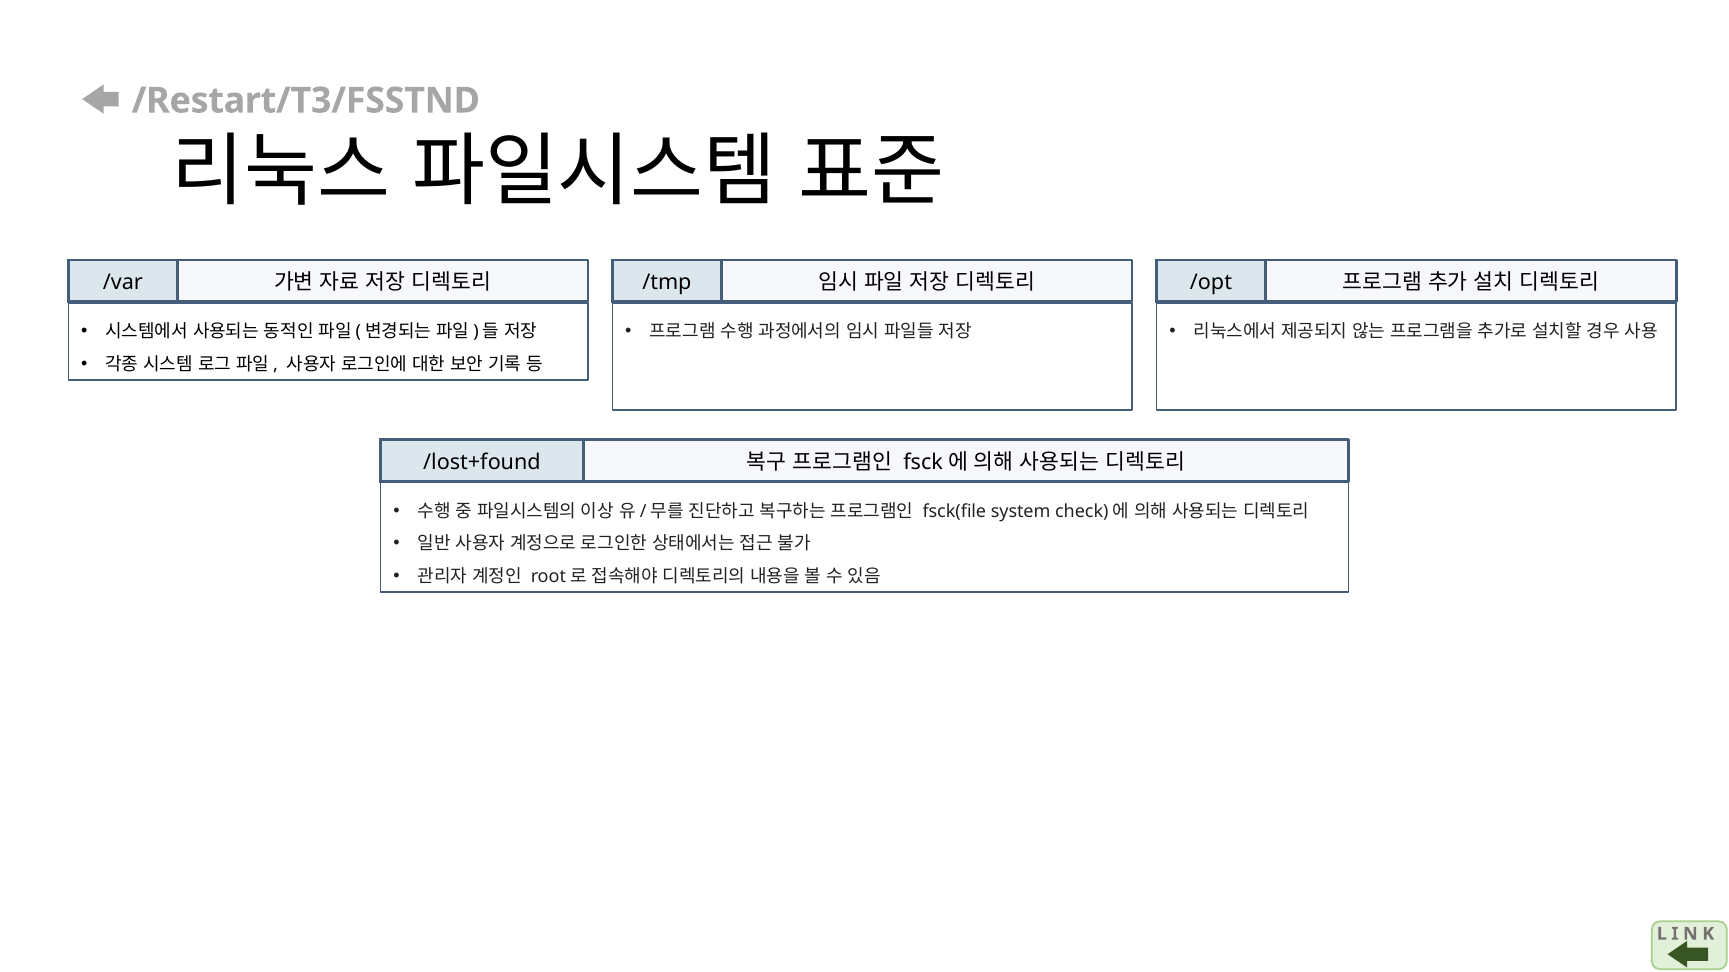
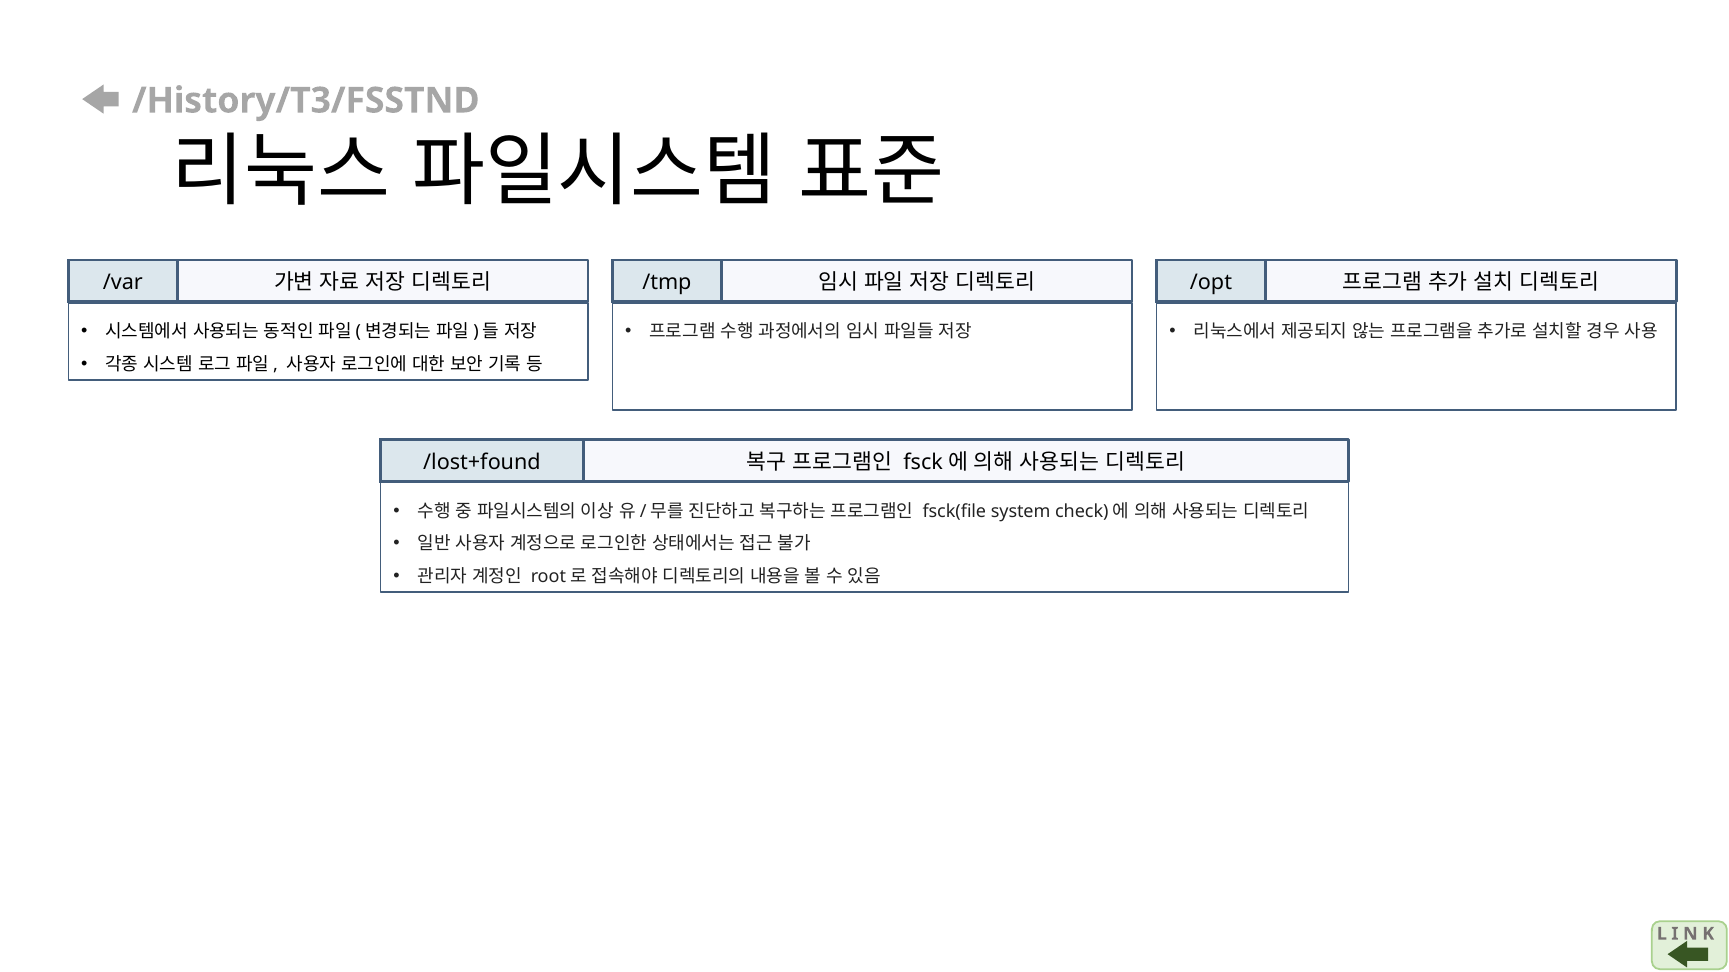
/Restart/T3/FSSTND: /Restart/T3/FSSTND -> /History/T3/FSSTND (306, 101)
